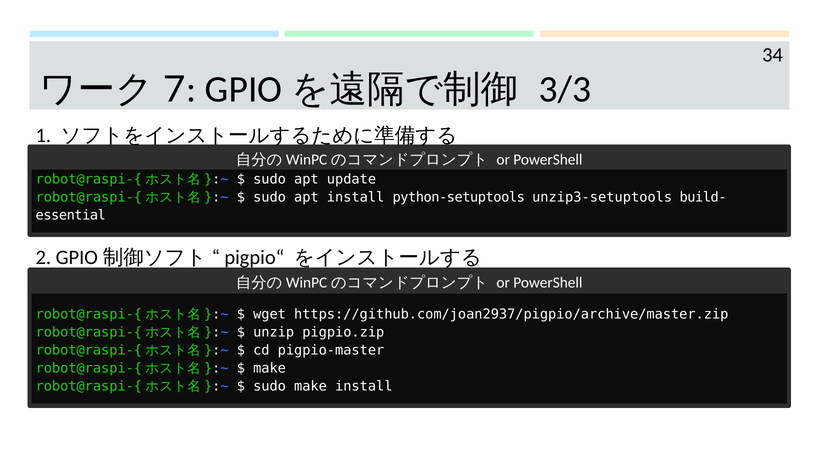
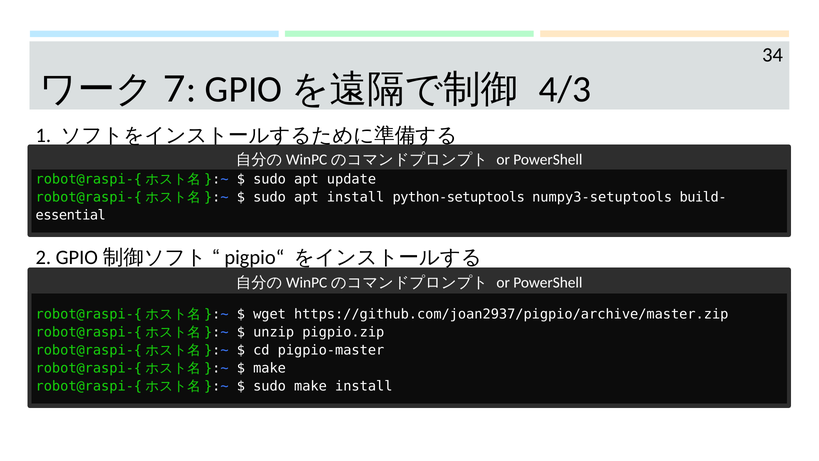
3/3: 3/3 -> 4/3 (565, 89)
unzip3-setuptools: unzip3-setuptools -> numpy3-setuptools (602, 197)
